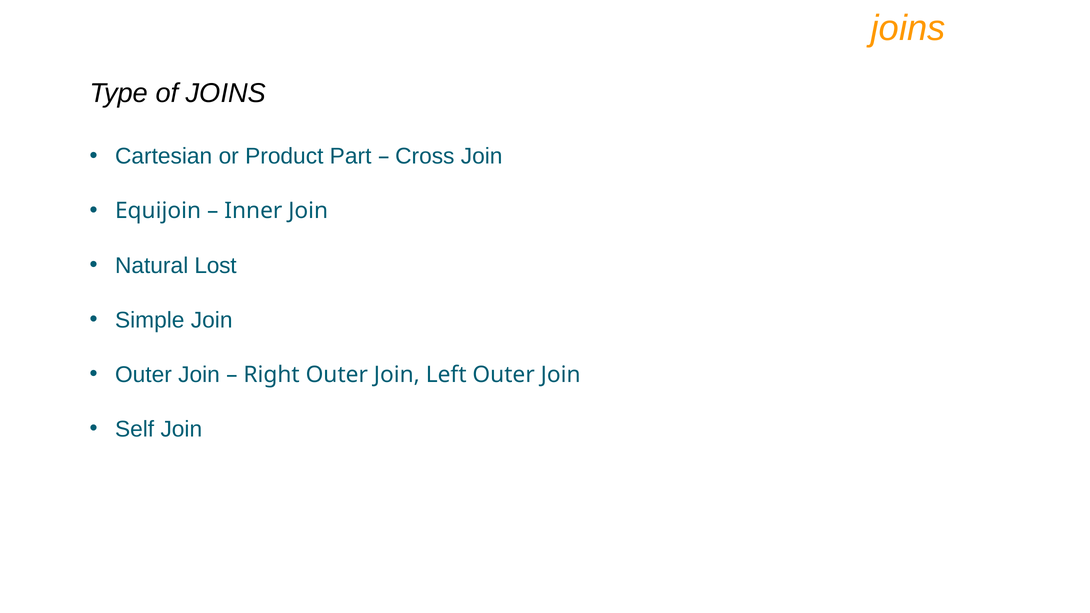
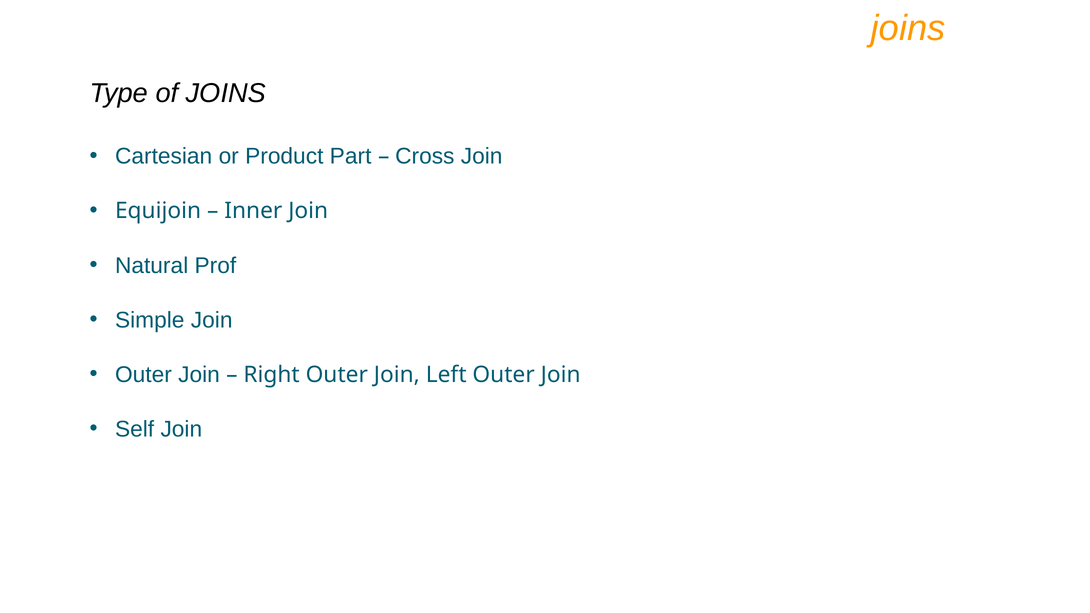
Lost: Lost -> Prof (215, 266)
